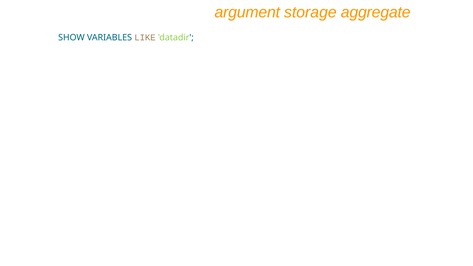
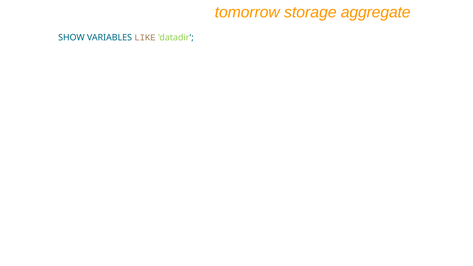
argument: argument -> tomorrow (247, 12)
